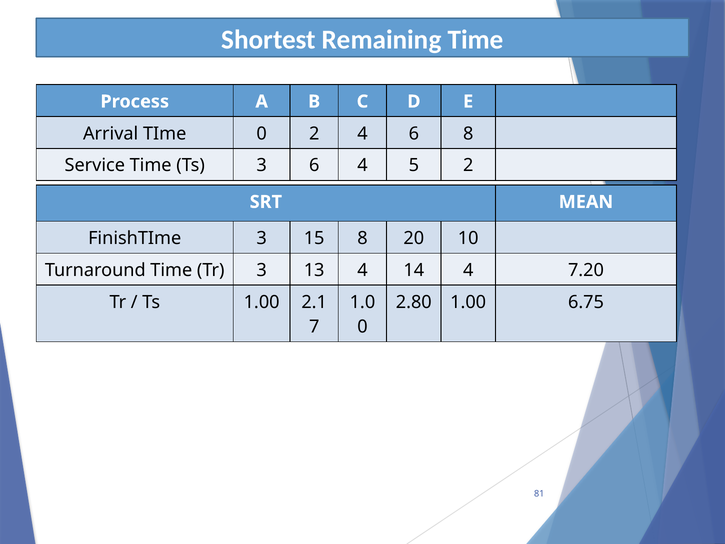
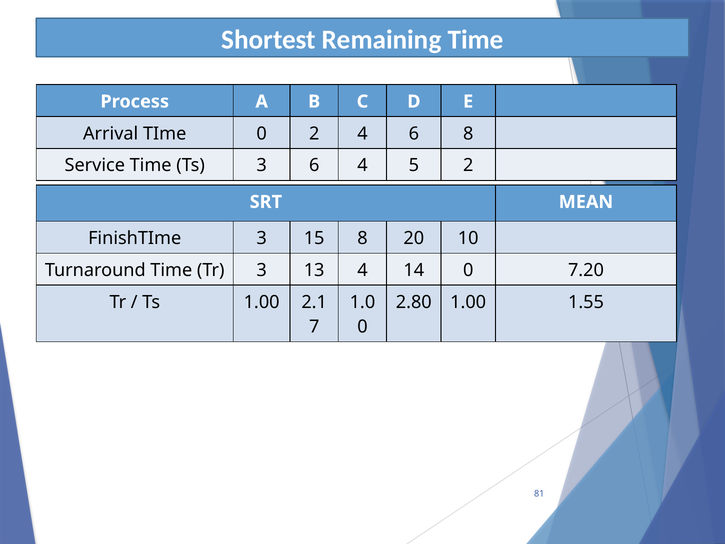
14 4: 4 -> 0 (468, 270)
6.75: 6.75 -> 1.55 (586, 302)
